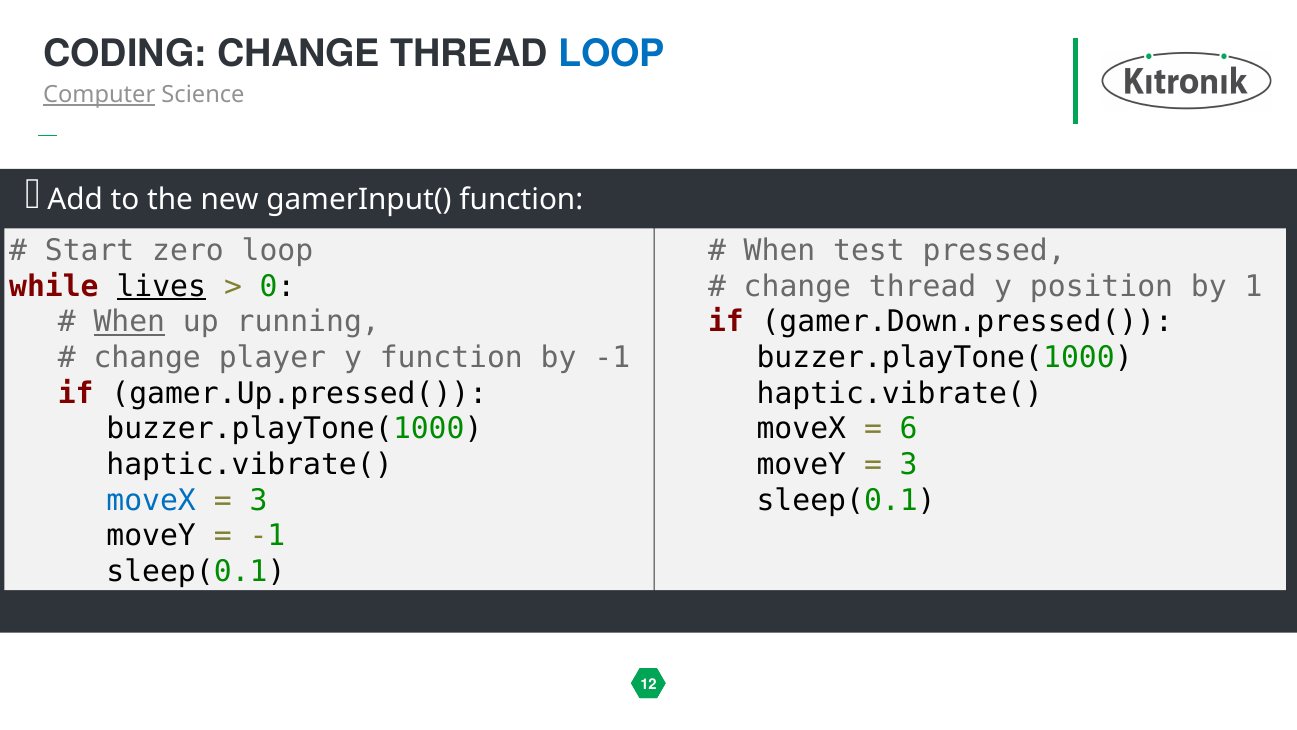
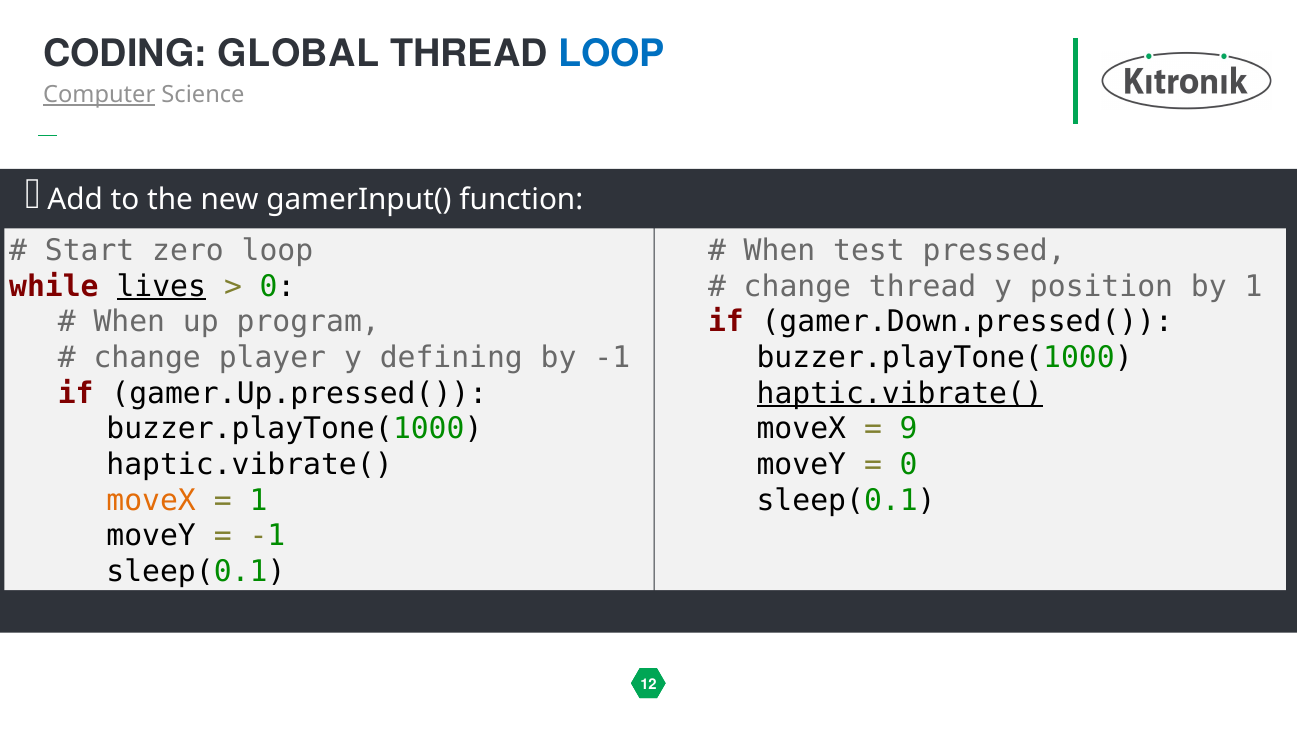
CODING CHANGE: CHANGE -> GLOBAL (299, 54)
When underline: present -> none (129, 322)
running: running -> program (308, 322)
y function: function -> defining (451, 358)
haptic.vibrate( underline: none -> present (900, 393)
6: 6 -> 9 (909, 429)
3: 3 -> 0 (909, 465)
moveX colour: blue -> orange (151, 500)
3: 3 -> 1 (258, 500)
